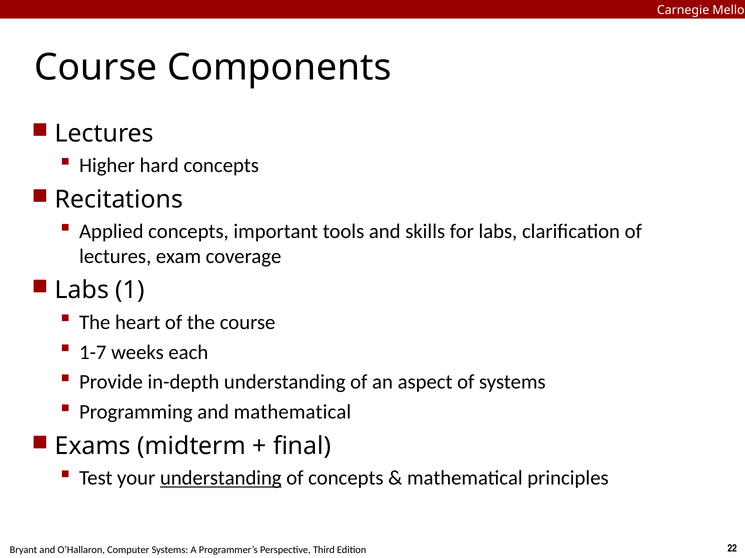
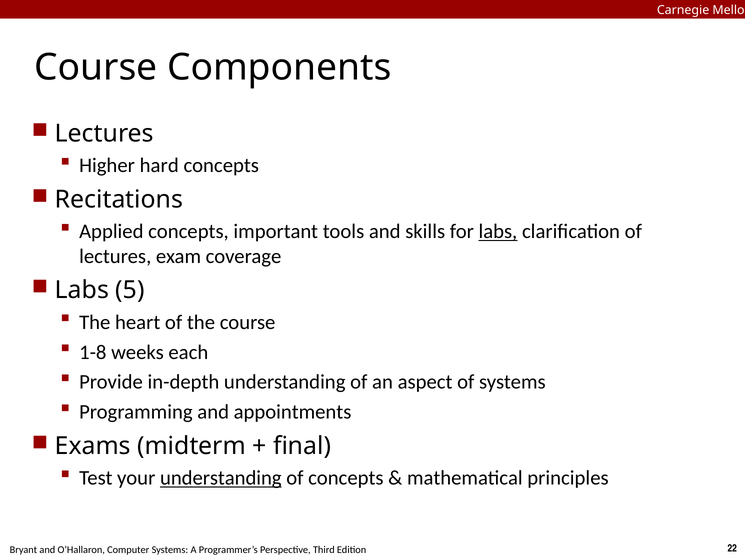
labs underline: none -> present (498, 232)
1: 1 -> 5 (130, 290)
1-7: 1-7 -> 1-8 (93, 353)
and mathematical: mathematical -> appointments (293, 413)
